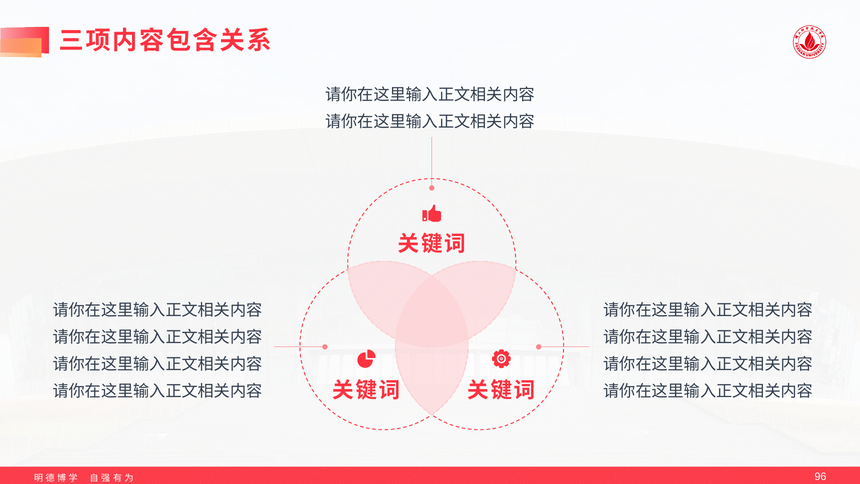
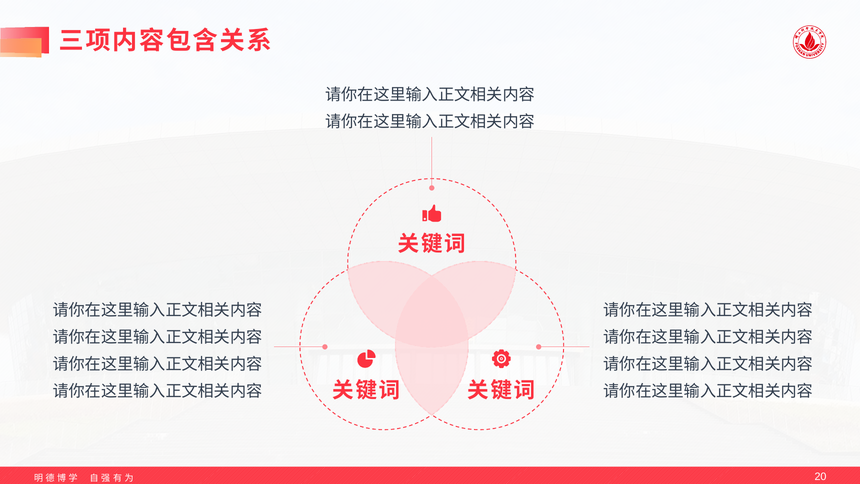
96: 96 -> 20 (820, 476)
